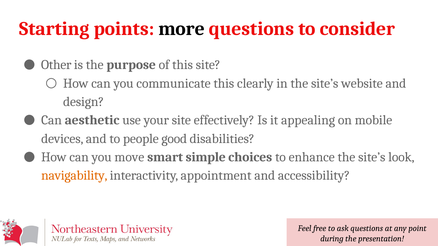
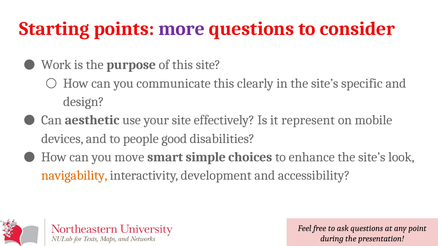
more colour: black -> purple (182, 29)
Other: Other -> Work (56, 65)
website: website -> specific (362, 83)
appealing: appealing -> represent (308, 120)
appointment: appointment -> development (216, 176)
